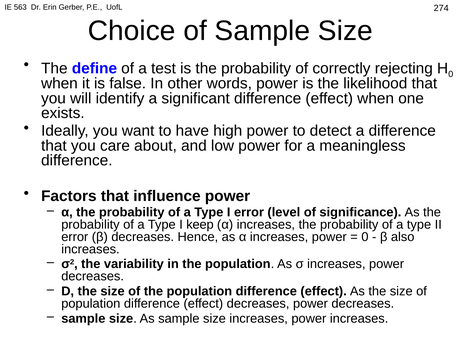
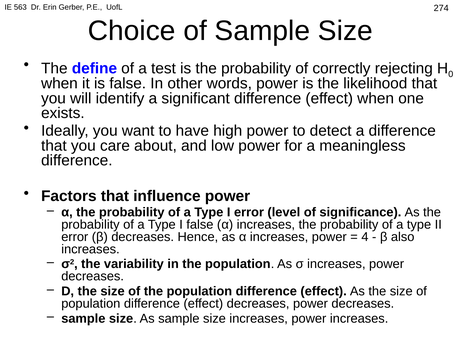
I keep: keep -> false (200, 224)
0: 0 -> 4 (365, 237)
